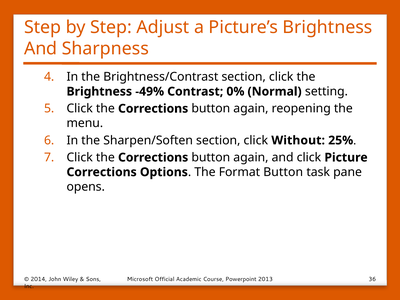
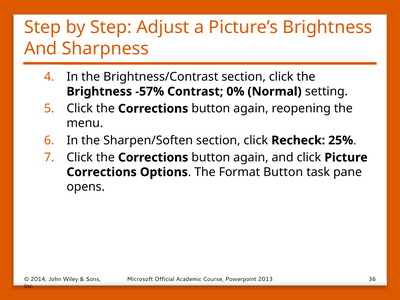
-49%: -49% -> -57% (150, 92)
Without: Without -> Recheck (298, 140)
